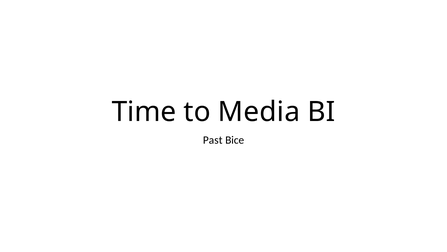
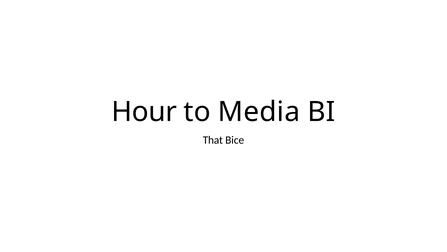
Time: Time -> Hour (144, 112)
Past: Past -> That (213, 140)
